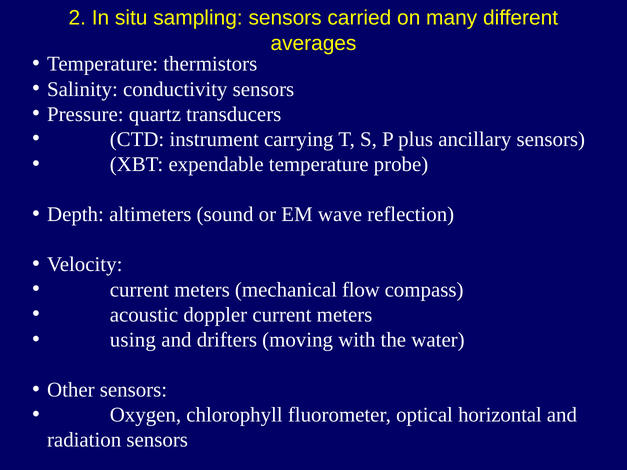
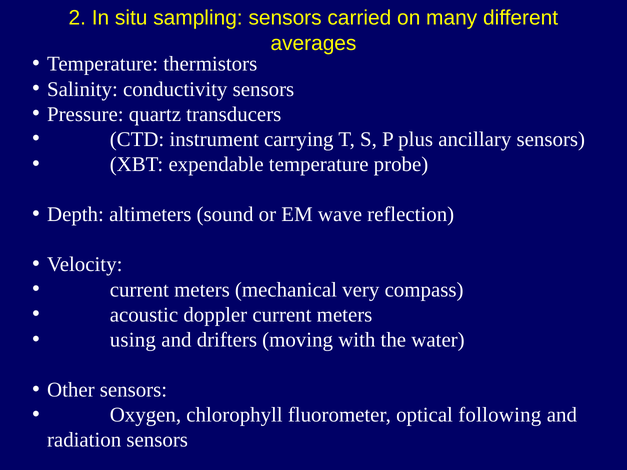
flow: flow -> very (361, 290)
horizontal: horizontal -> following (500, 415)
